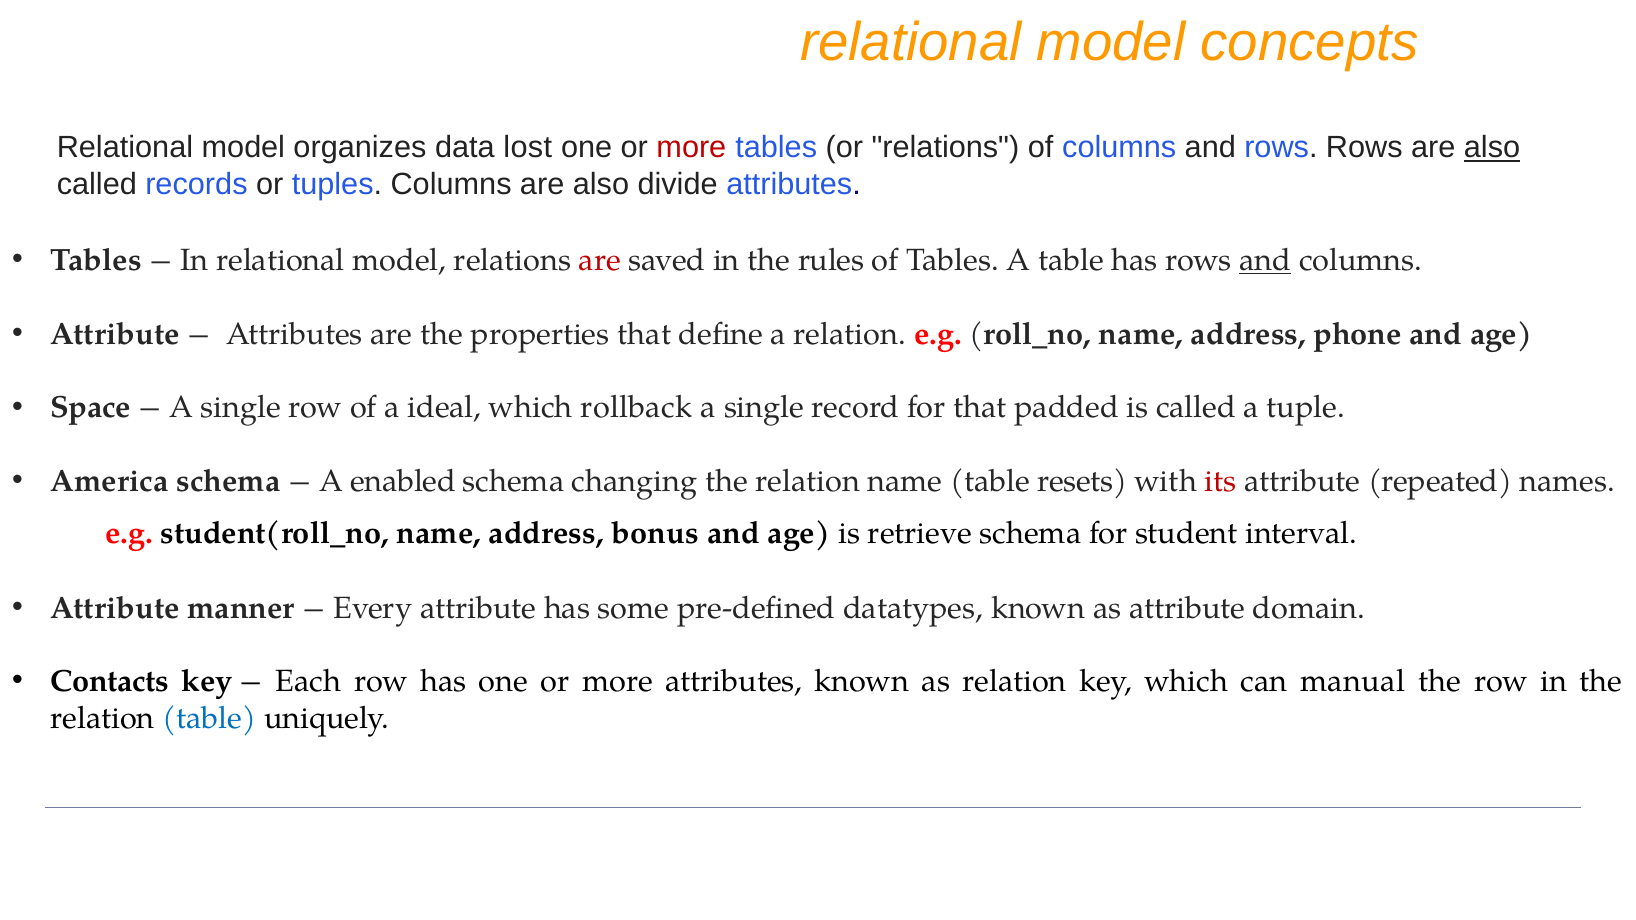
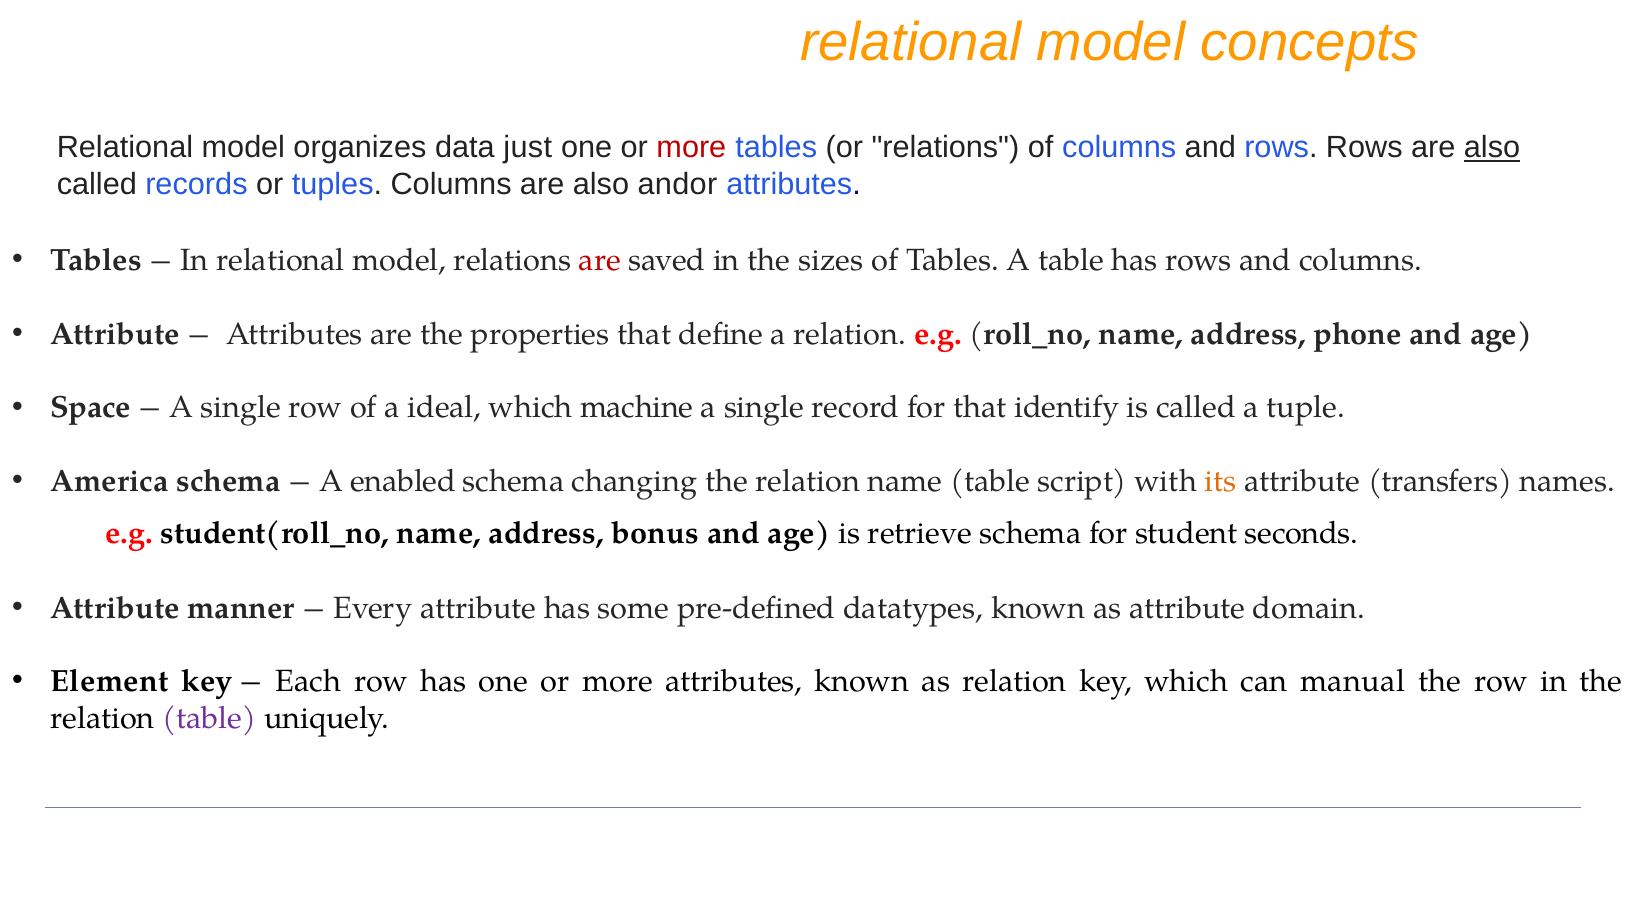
lost: lost -> just (528, 148)
divide: divide -> andor (677, 184)
rules: rules -> sizes (831, 260)
and underline: present -> none (1265, 260)
rollback: rollback -> machine (637, 408)
padded: padded -> identify (1067, 408)
resets: resets -> script (1082, 481)
its colour: red -> orange (1221, 481)
repeated: repeated -> transfers (1440, 481)
interval: interval -> seconds (1302, 534)
Contacts: Contacts -> Element (110, 682)
table colour: blue -> purple (209, 718)
